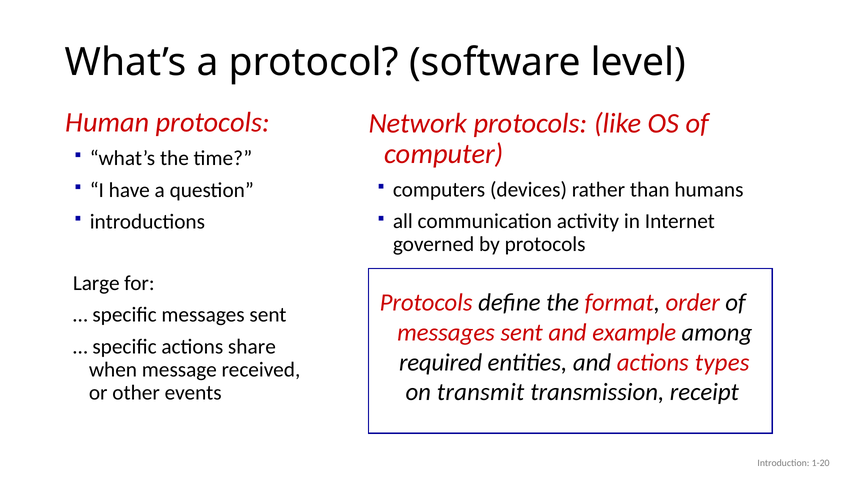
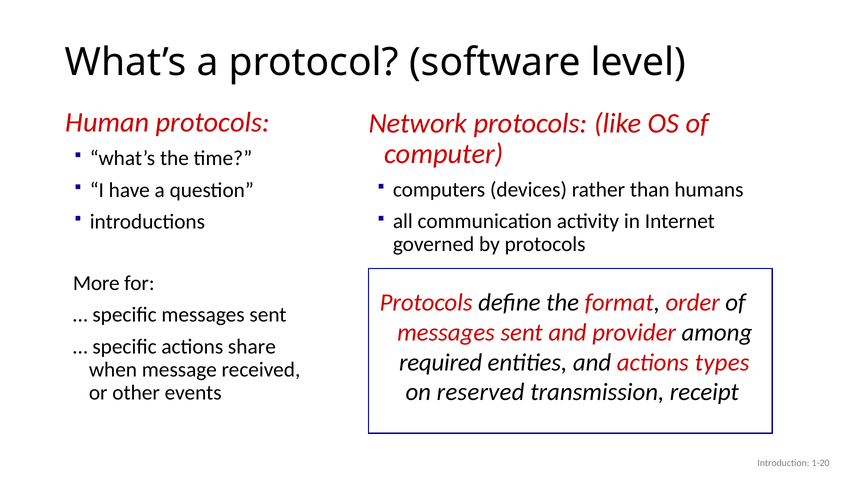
Large: Large -> More (96, 283)
example: example -> provider (634, 333)
transmit: transmit -> reserved (481, 392)
